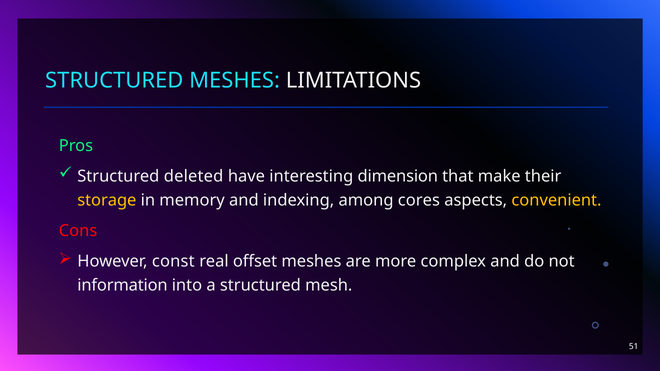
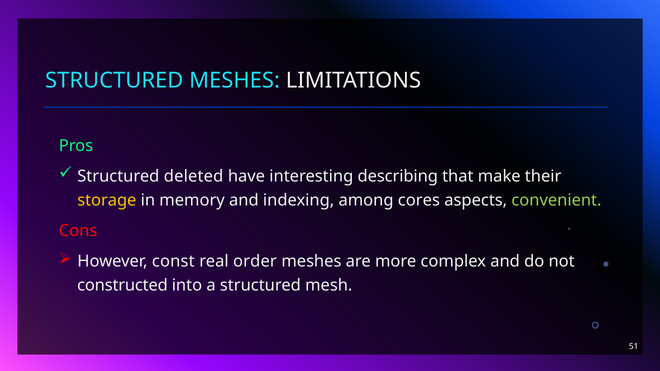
dimension: dimension -> describing (398, 177)
convenient colour: yellow -> light green (556, 200)
offset: offset -> order (255, 262)
information: information -> constructed (122, 285)
